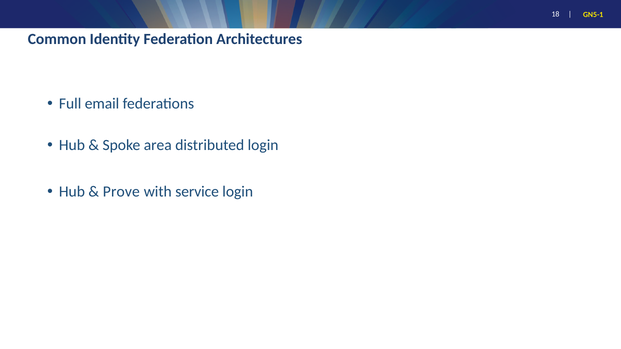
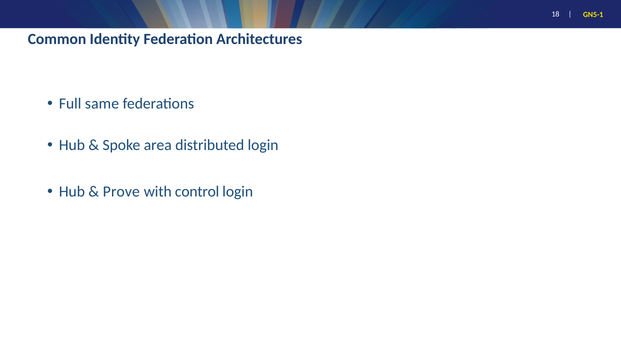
email: email -> same (102, 104)
service: service -> control (197, 192)
